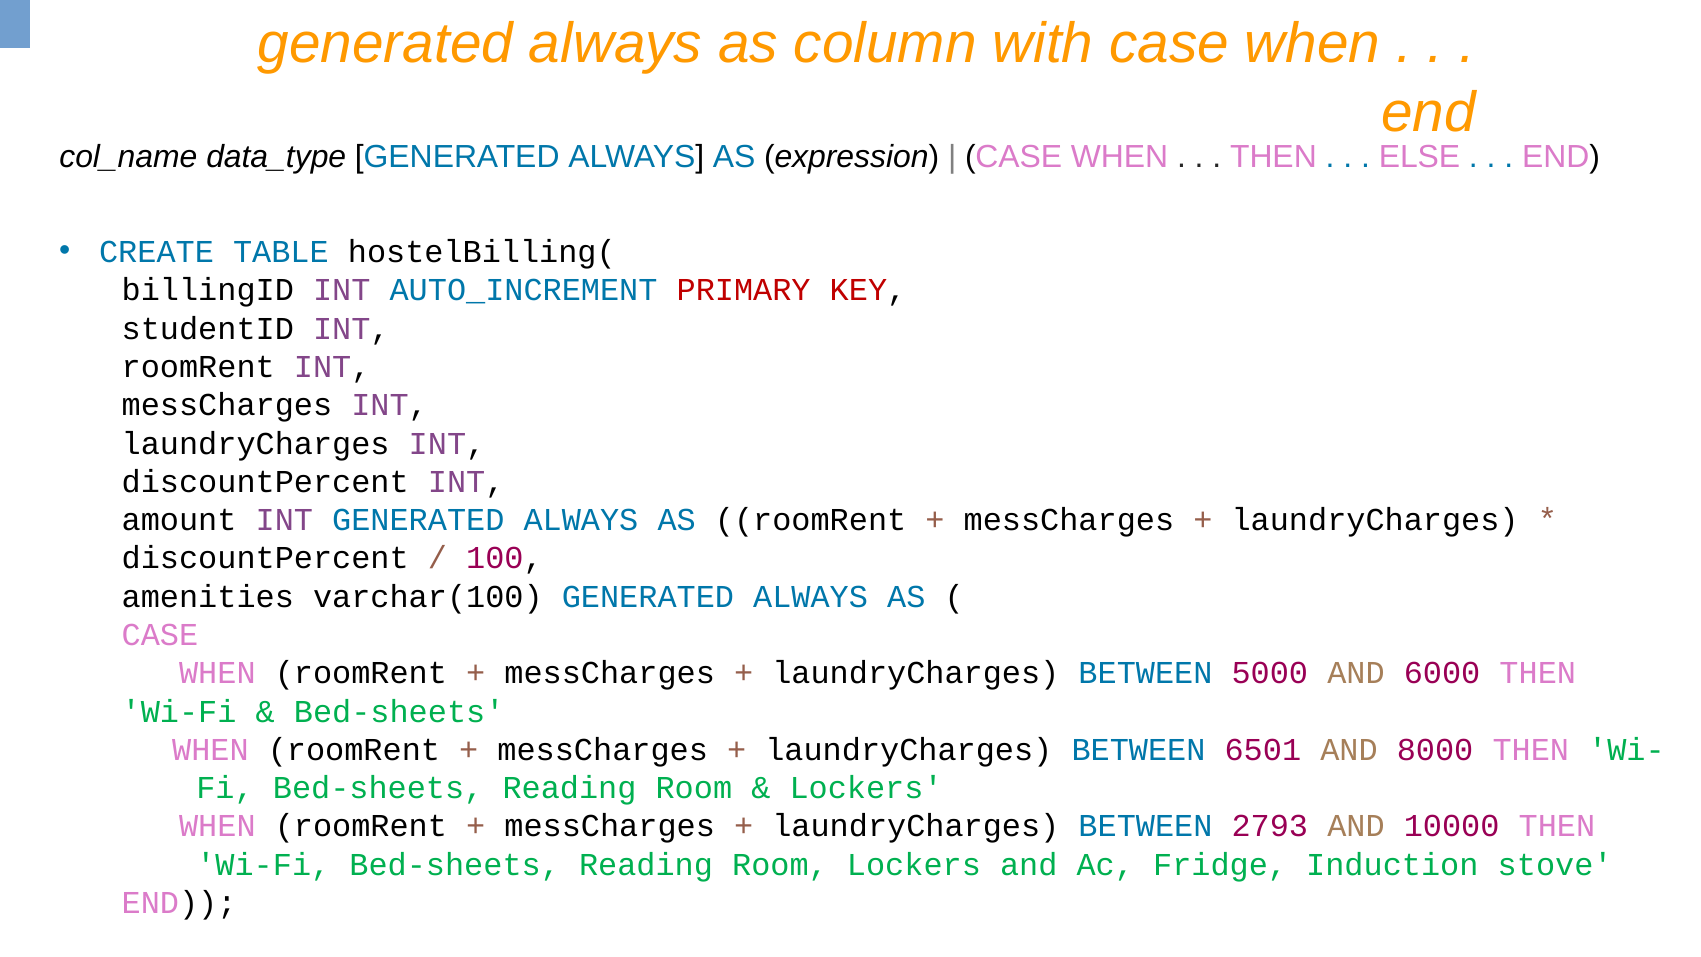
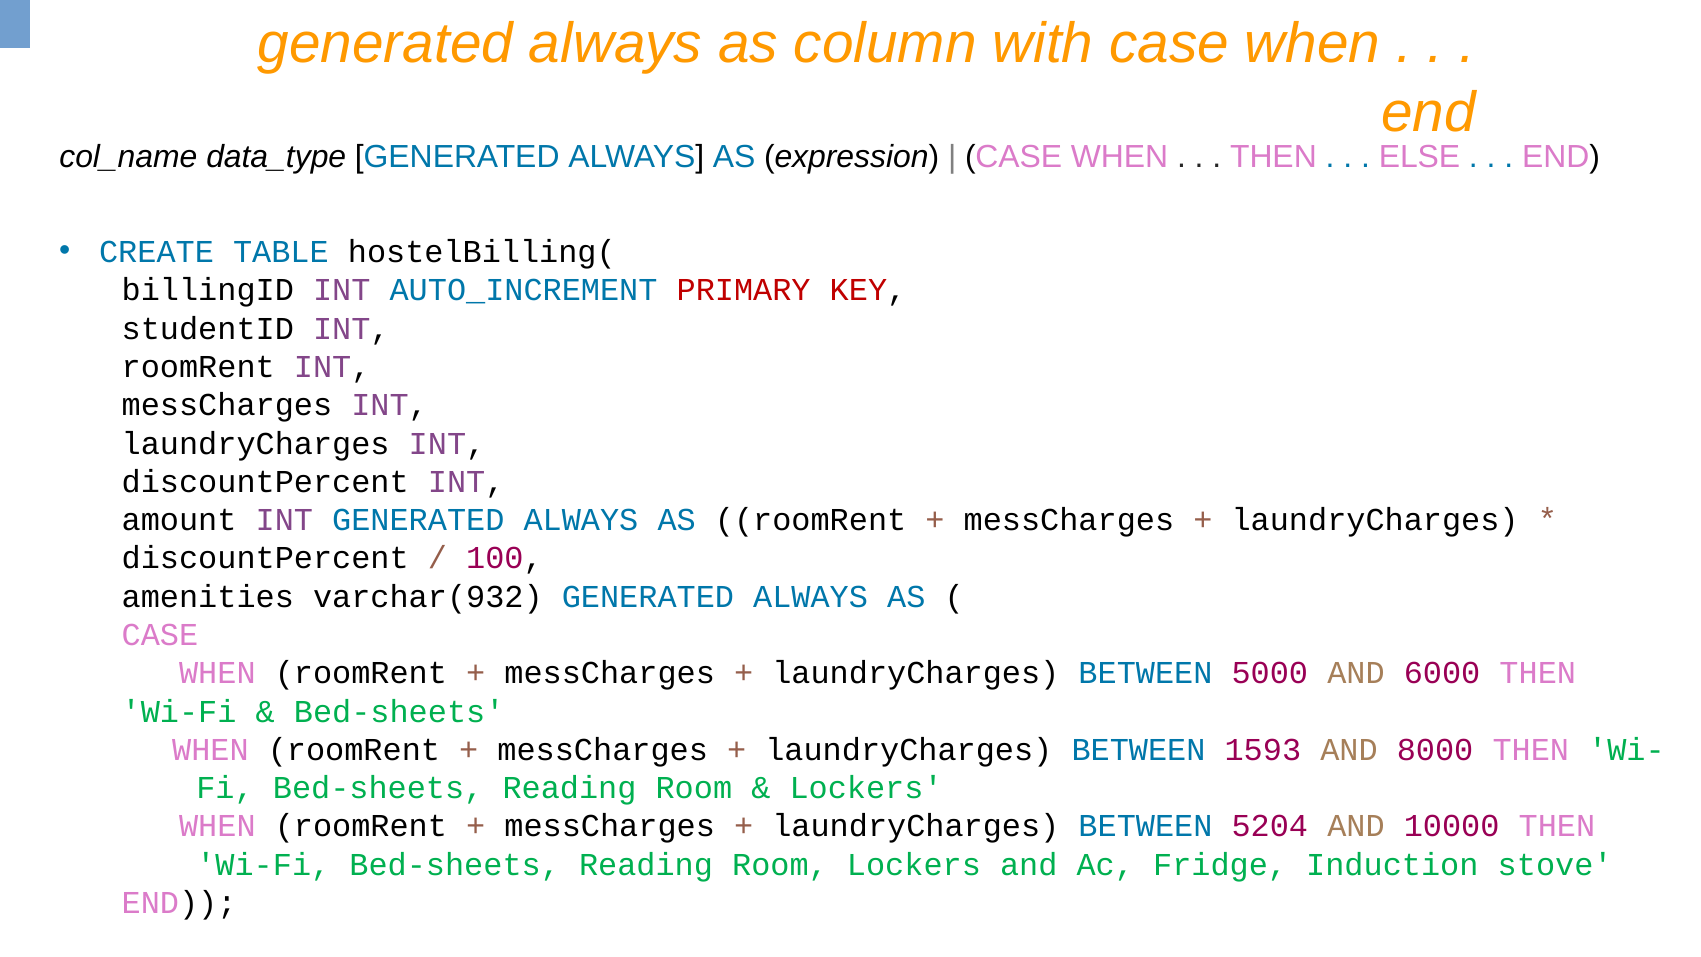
varchar(100: varchar(100 -> varchar(932 (428, 597)
6501: 6501 -> 1593 (1263, 750)
2793: 2793 -> 5204 (1270, 826)
